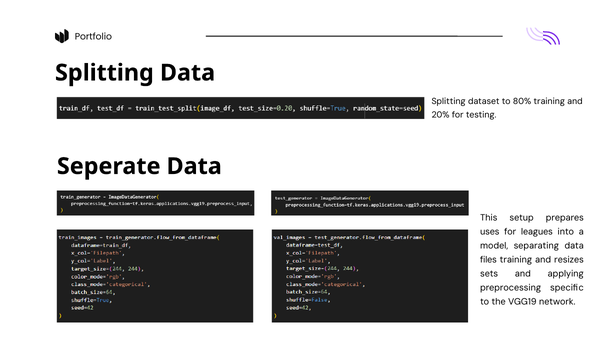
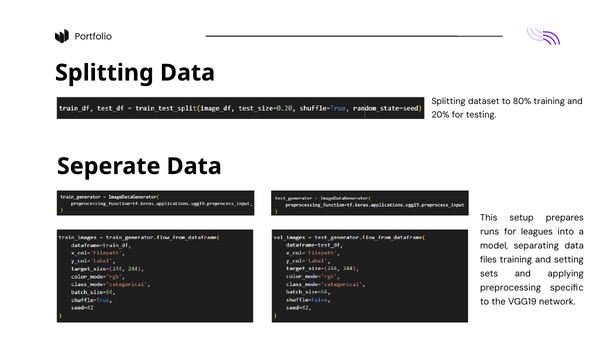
uses: uses -> runs (490, 232)
resizes: resizes -> setting (569, 260)
